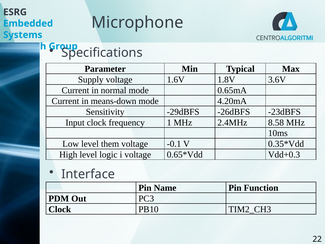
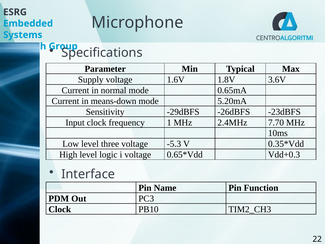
4.20mA: 4.20mA -> 5.20mA (232, 101)
8.58: 8.58 -> 7.70 (276, 122)
them: them -> three (110, 144)
-0.1: -0.1 -> -5.3 (174, 144)
